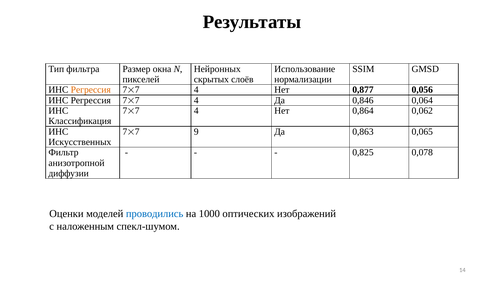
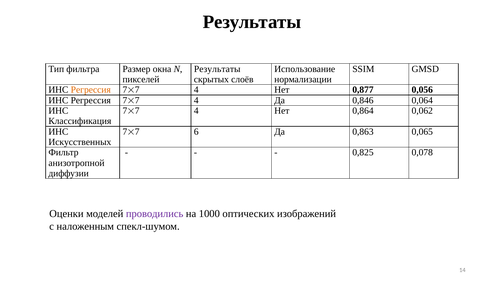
Нейронных: Нейронных -> Результаты (217, 69)
9: 9 -> 6 (196, 132)
проводились colour: blue -> purple (155, 214)
